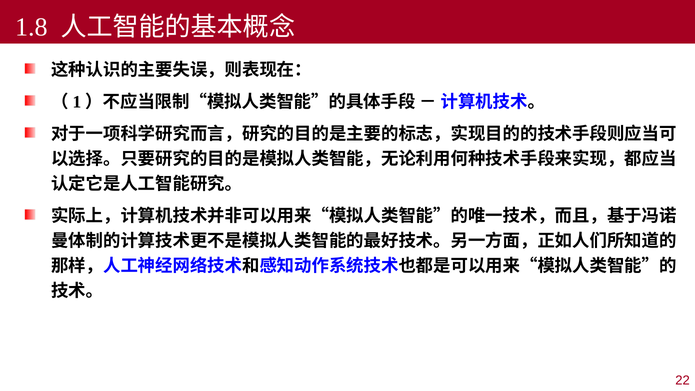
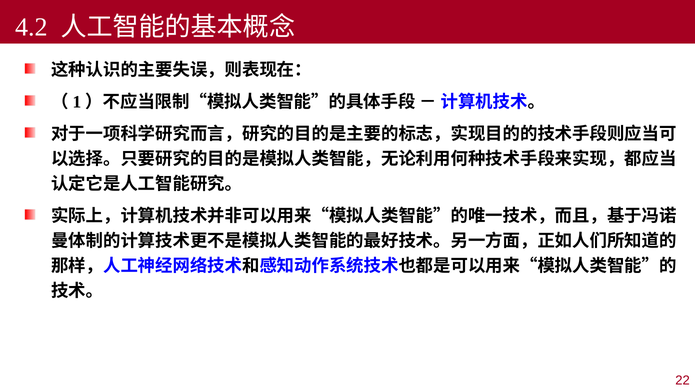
1.8: 1.8 -> 4.2 (31, 27)
